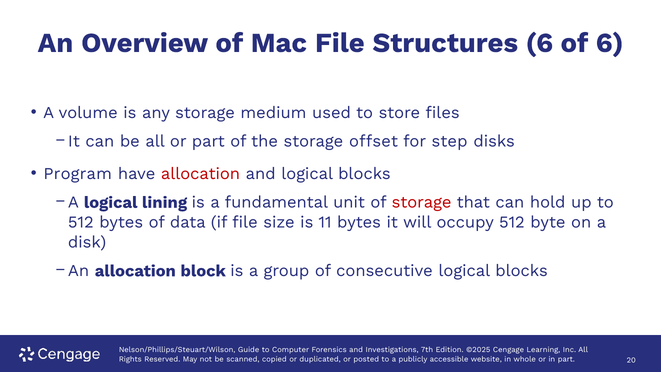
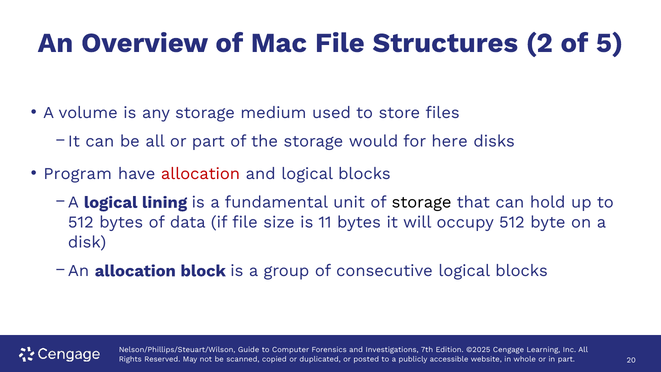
Structures 6: 6 -> 2 (539, 43)
of 6: 6 -> 5 (609, 43)
offset: offset -> would (374, 141)
step: step -> here (450, 141)
storage colour: red -> black (422, 202)
